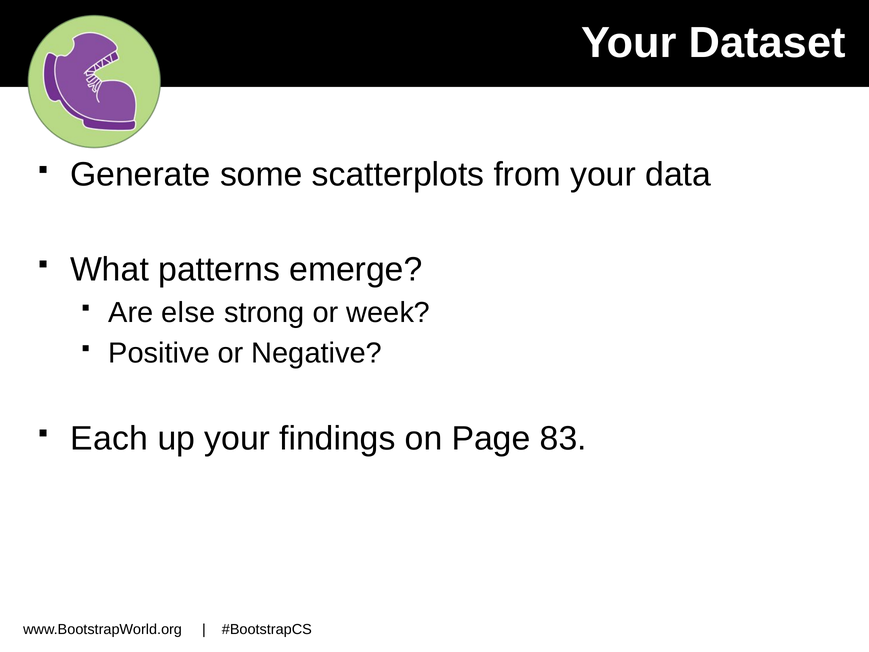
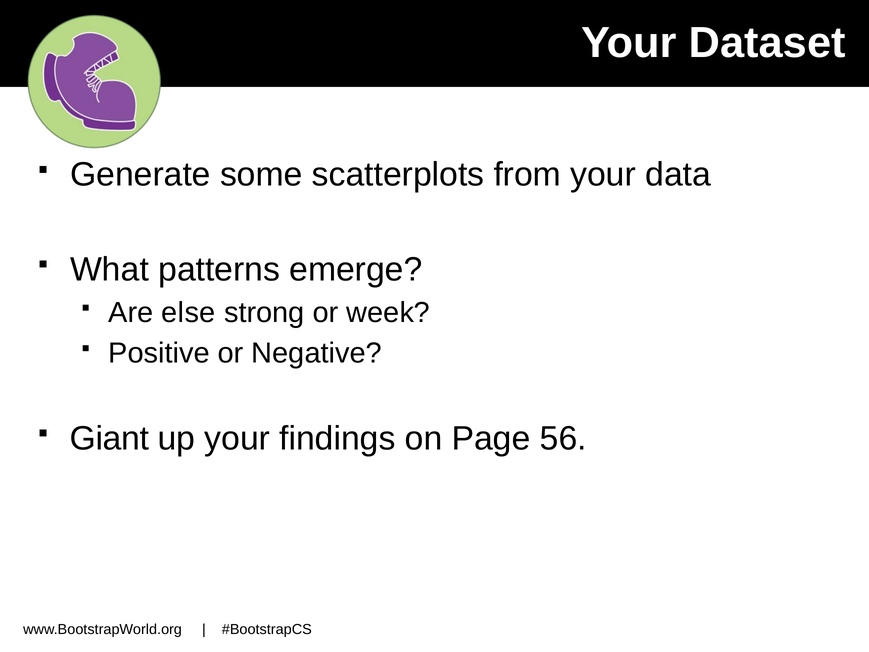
Each: Each -> Giant (109, 438)
83: 83 -> 56 (563, 438)
